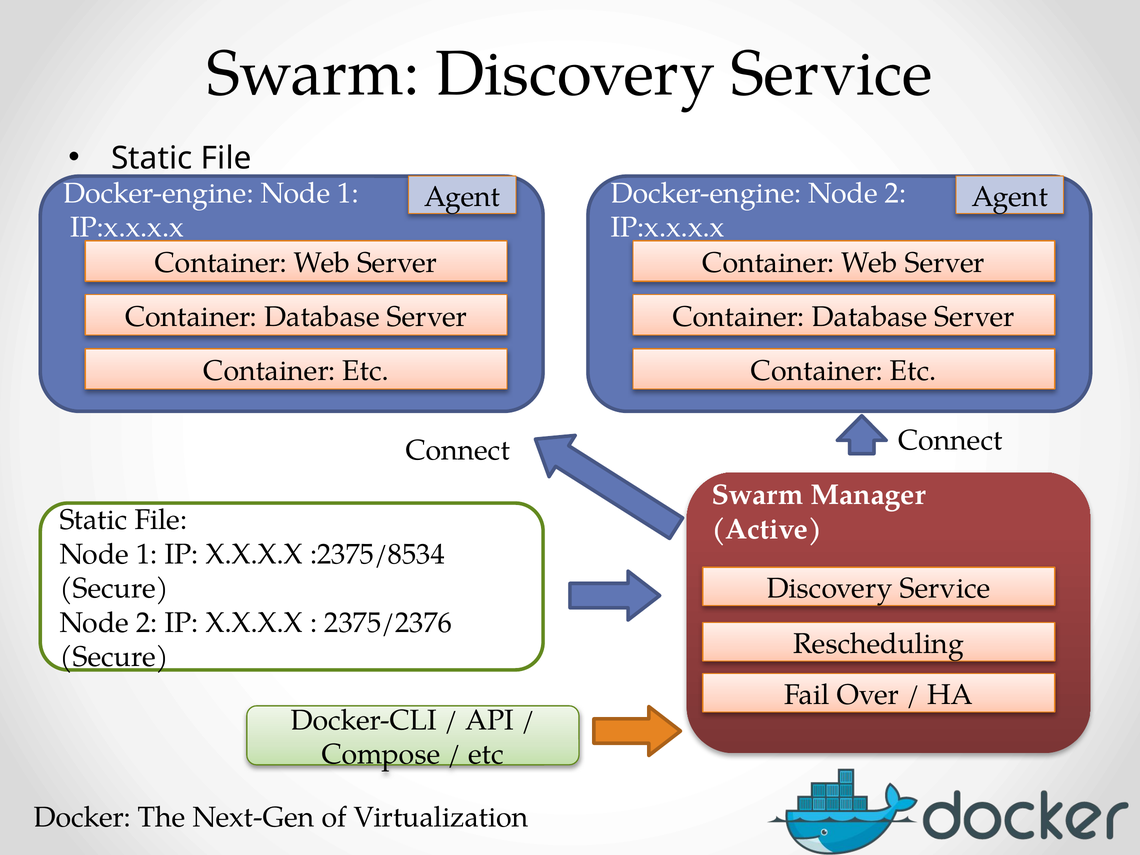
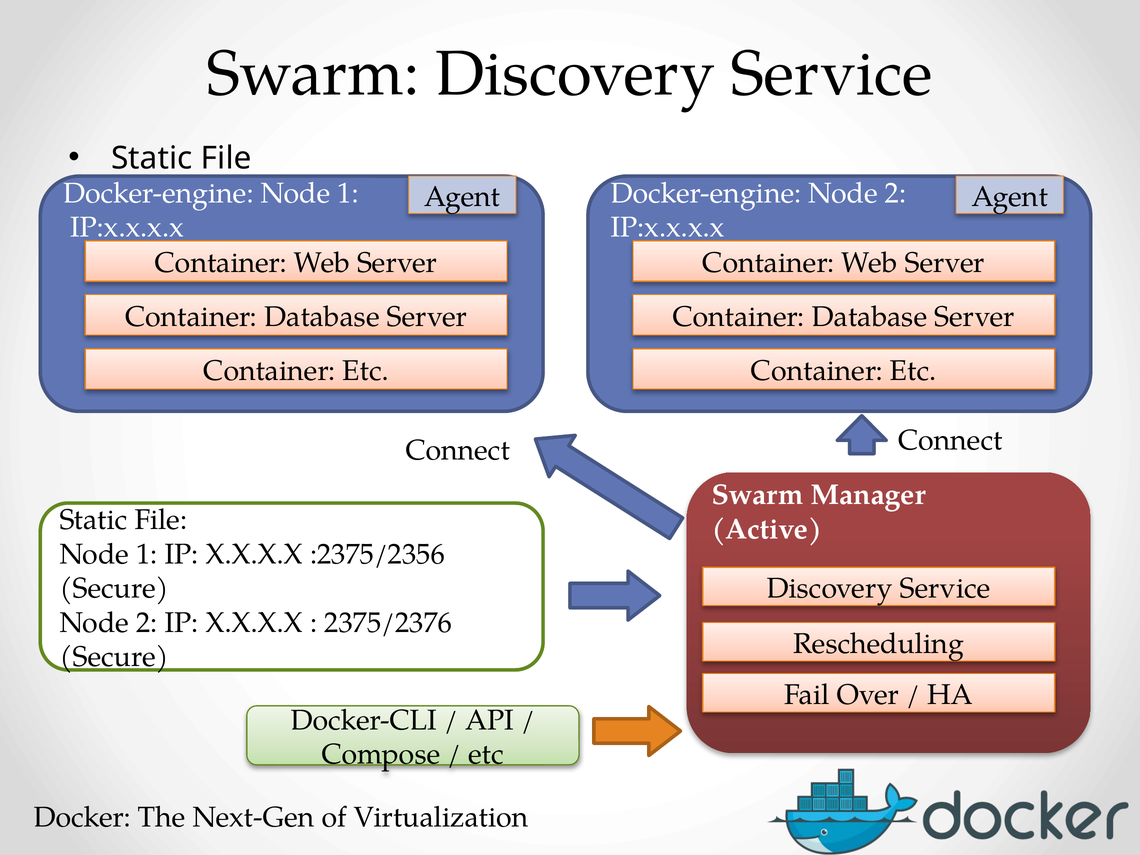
:2375/8534: :2375/8534 -> :2375/2356 (377, 554)
